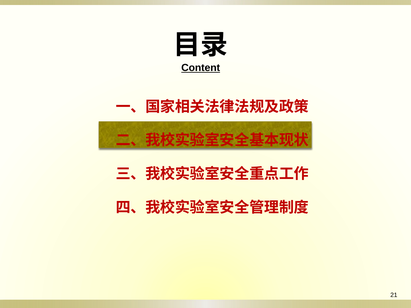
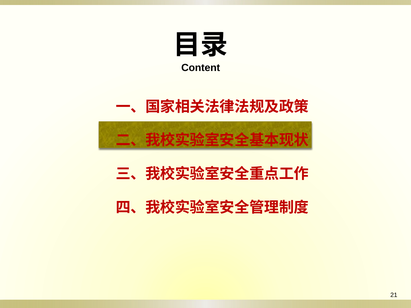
Content underline: present -> none (201, 68)
